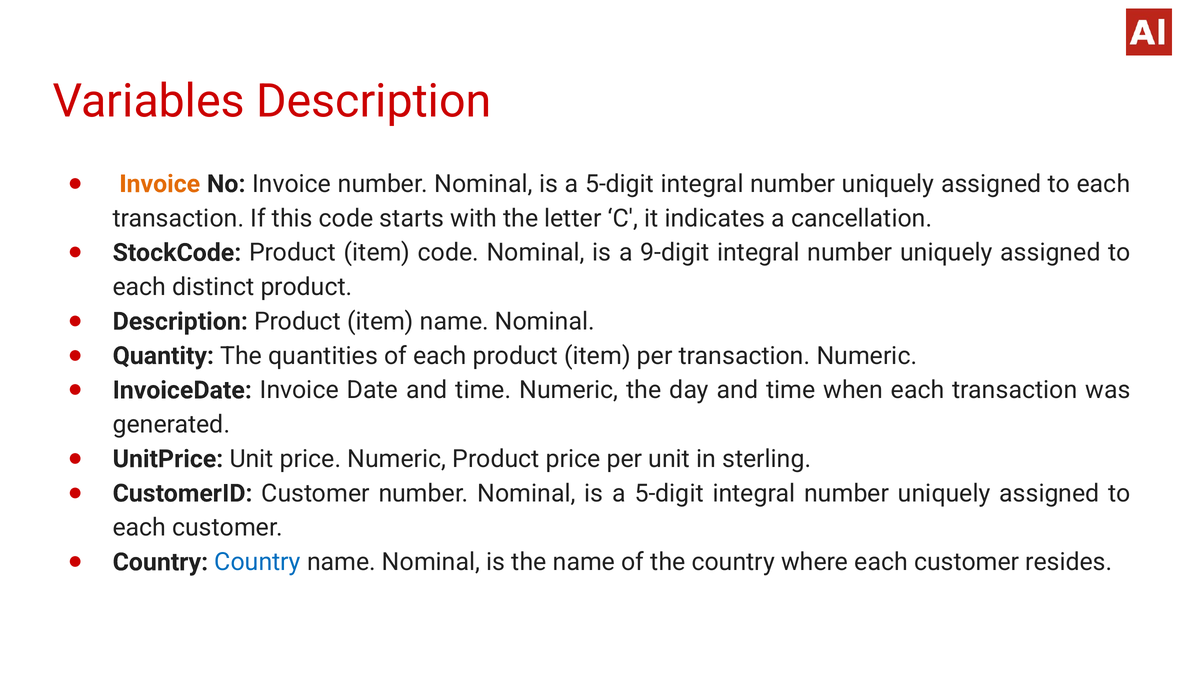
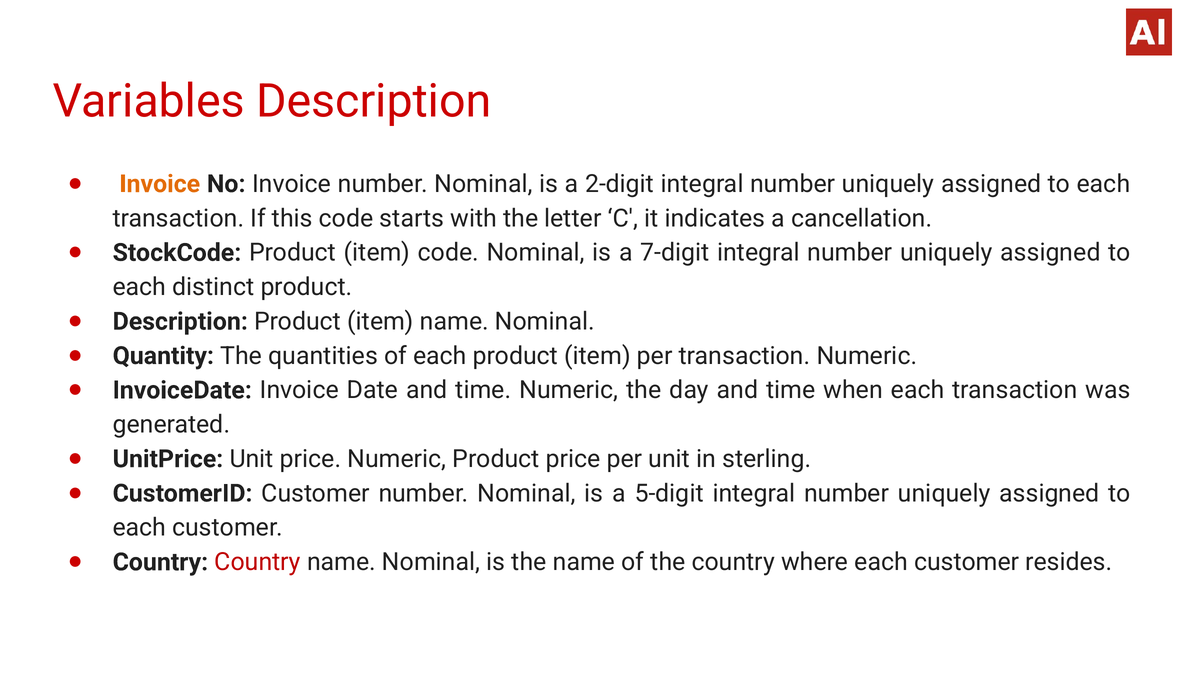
5-digit: 5-digit -> 2-digit (620, 184)
9-digit: 9-digit -> 7-digit (675, 253)
Country colour: blue -> red (258, 562)
